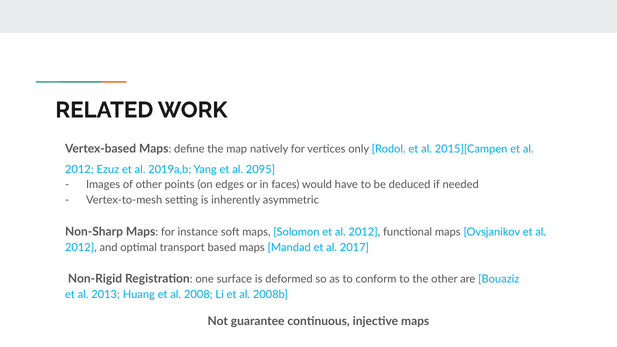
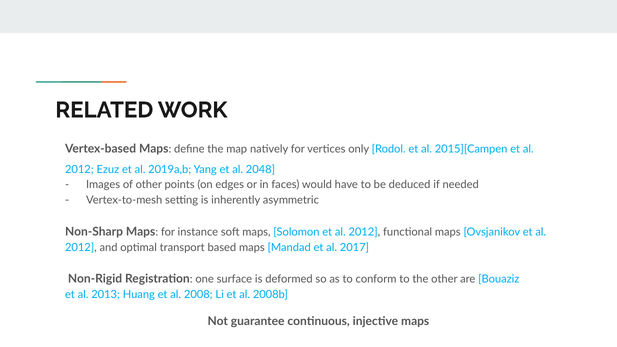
2095: 2095 -> 2048 (260, 169)
